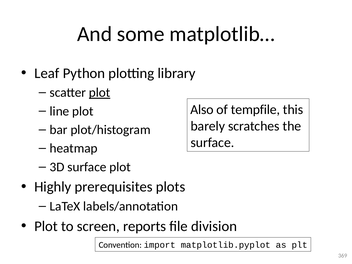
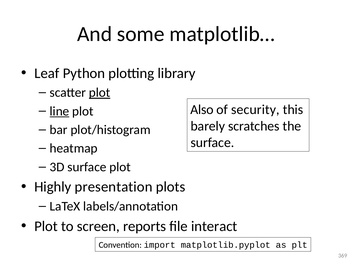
tempfile: tempfile -> security (255, 110)
line underline: none -> present (59, 111)
prerequisites: prerequisites -> presentation (114, 187)
division: division -> interact (214, 226)
